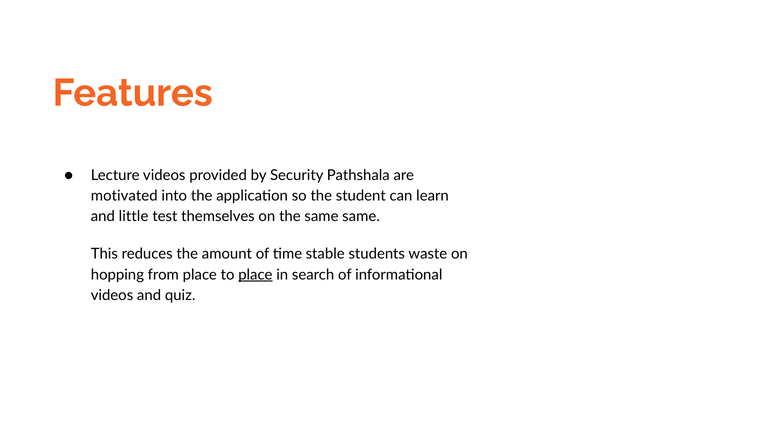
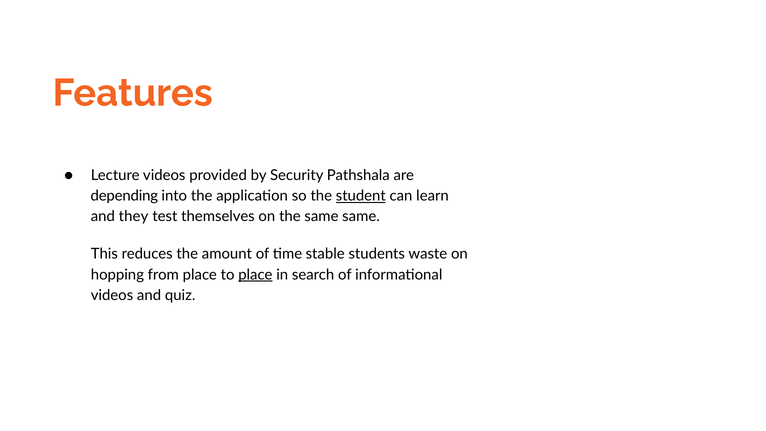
motivated: motivated -> depending (124, 196)
student underline: none -> present (361, 196)
little: little -> they (133, 216)
